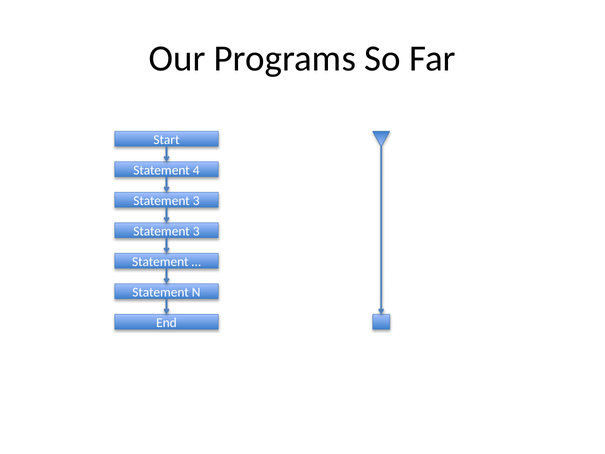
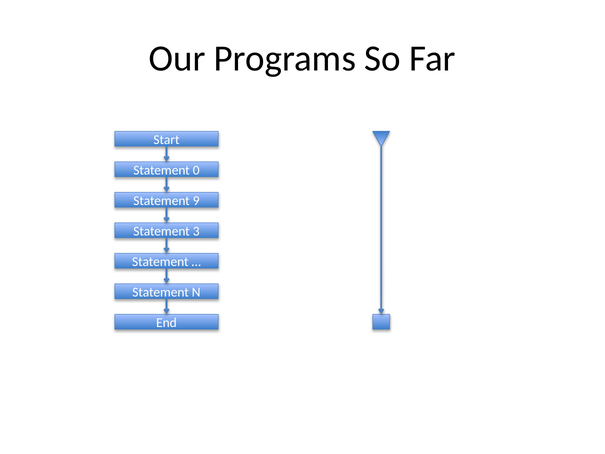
4: 4 -> 0 (196, 170)
3: 3 -> 9 (196, 201)
